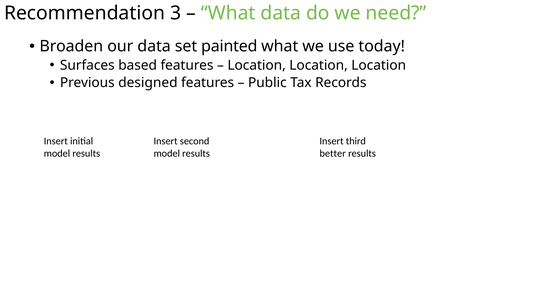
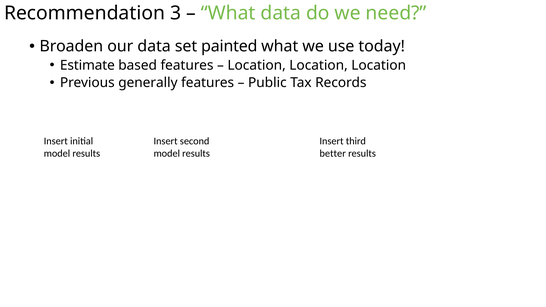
Surfaces: Surfaces -> Estimate (87, 65)
designed: designed -> generally (148, 83)
